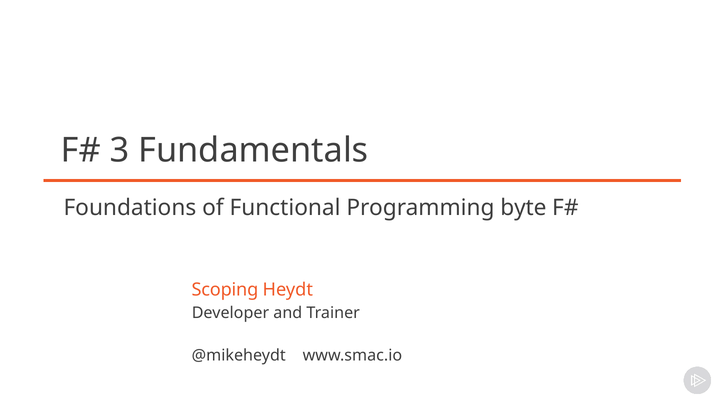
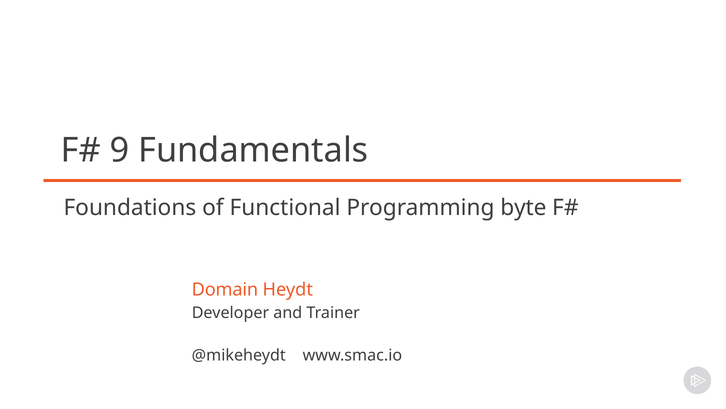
3: 3 -> 9 (120, 150)
Scoping: Scoping -> Domain (225, 289)
